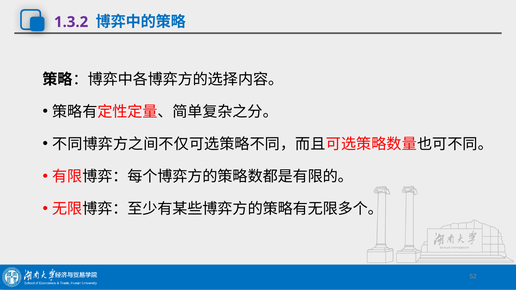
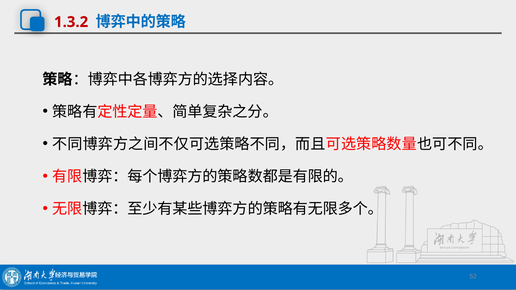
1.3.2 colour: purple -> red (71, 22)
